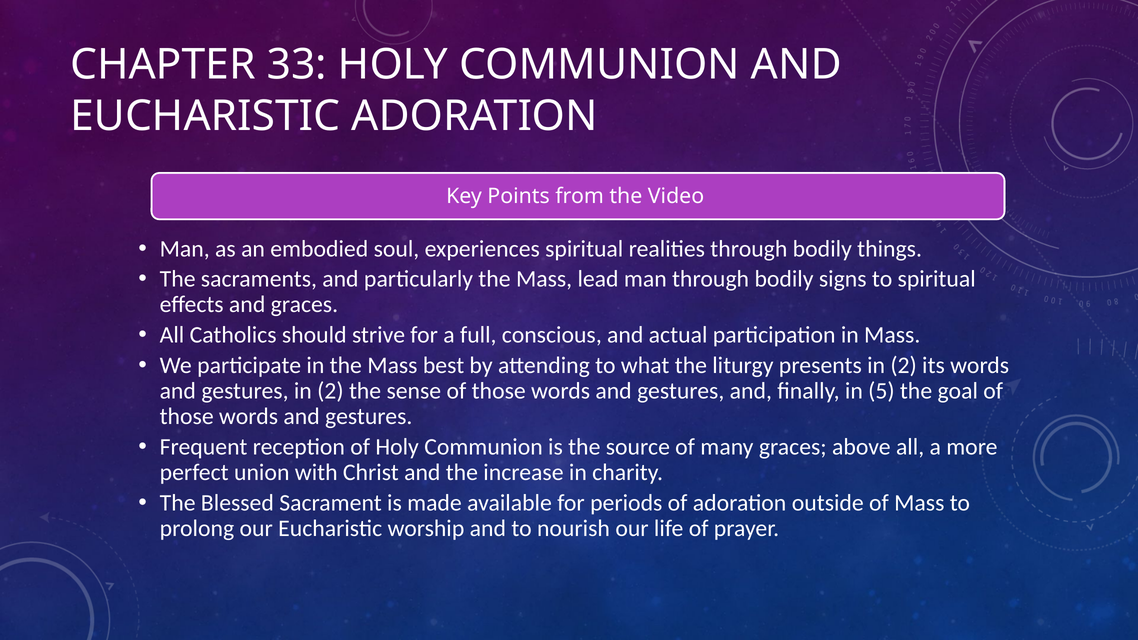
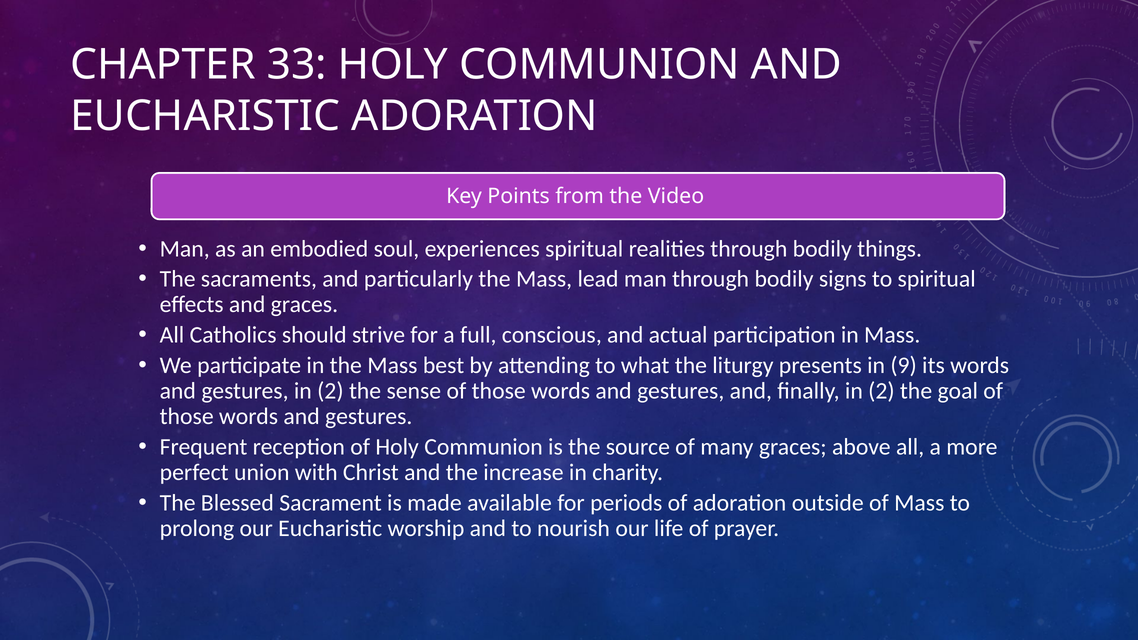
presents in 2: 2 -> 9 (904, 365)
finally in 5: 5 -> 2 (881, 391)
